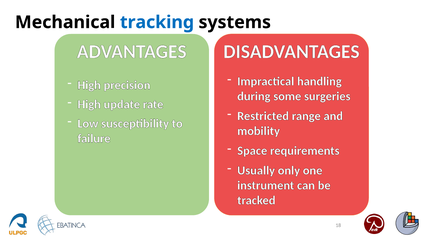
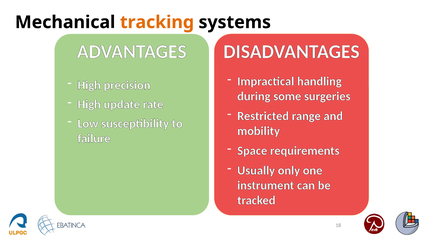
tracking colour: blue -> orange (157, 22)
